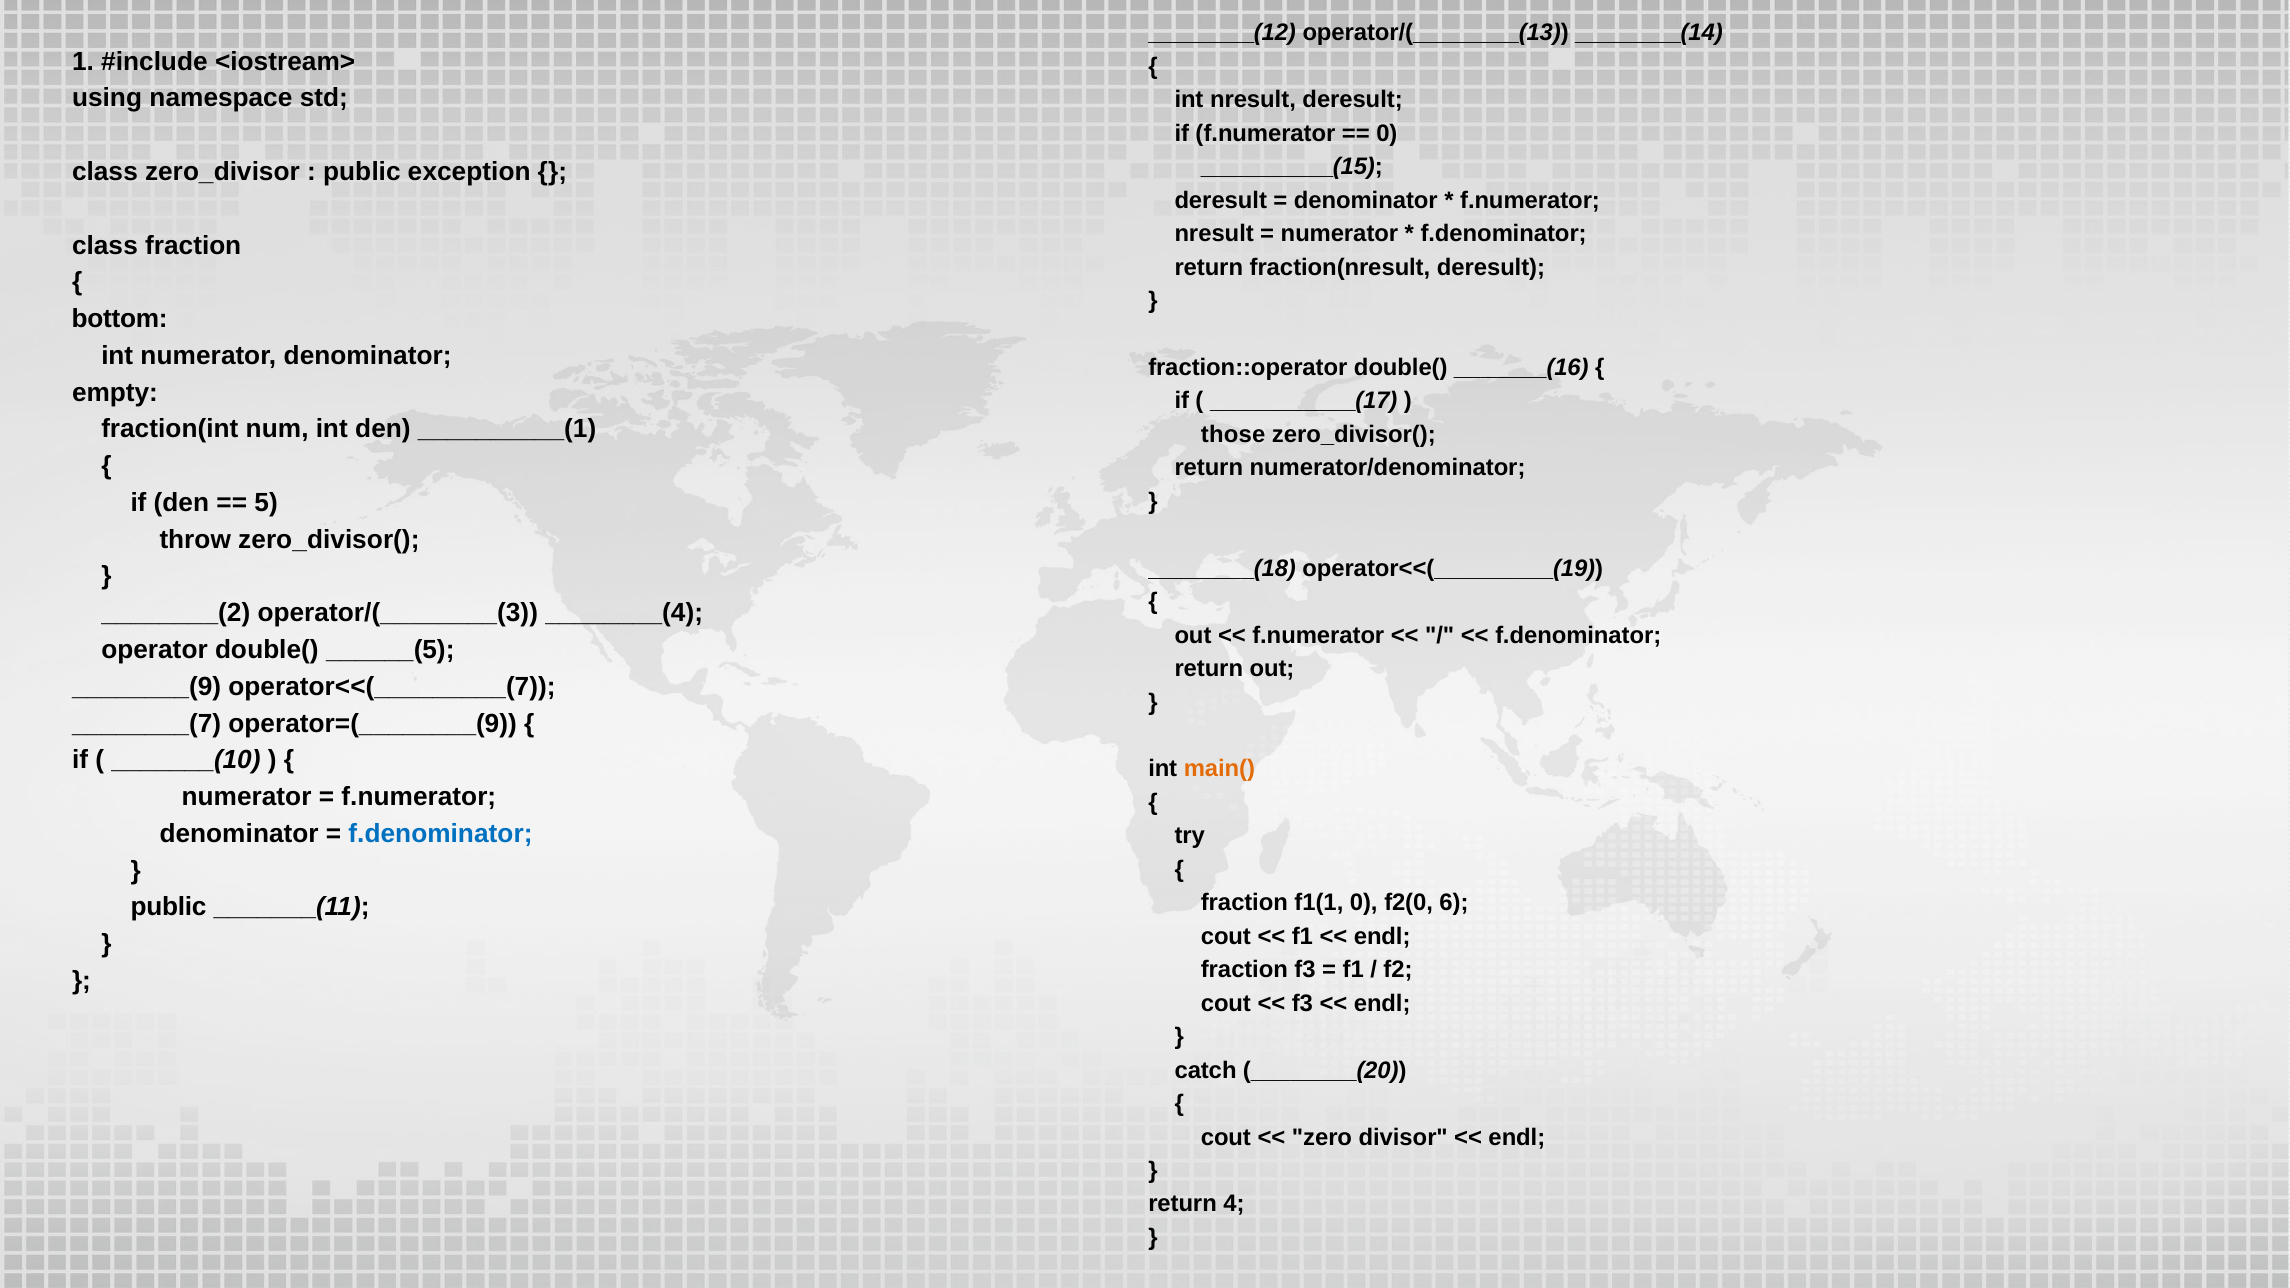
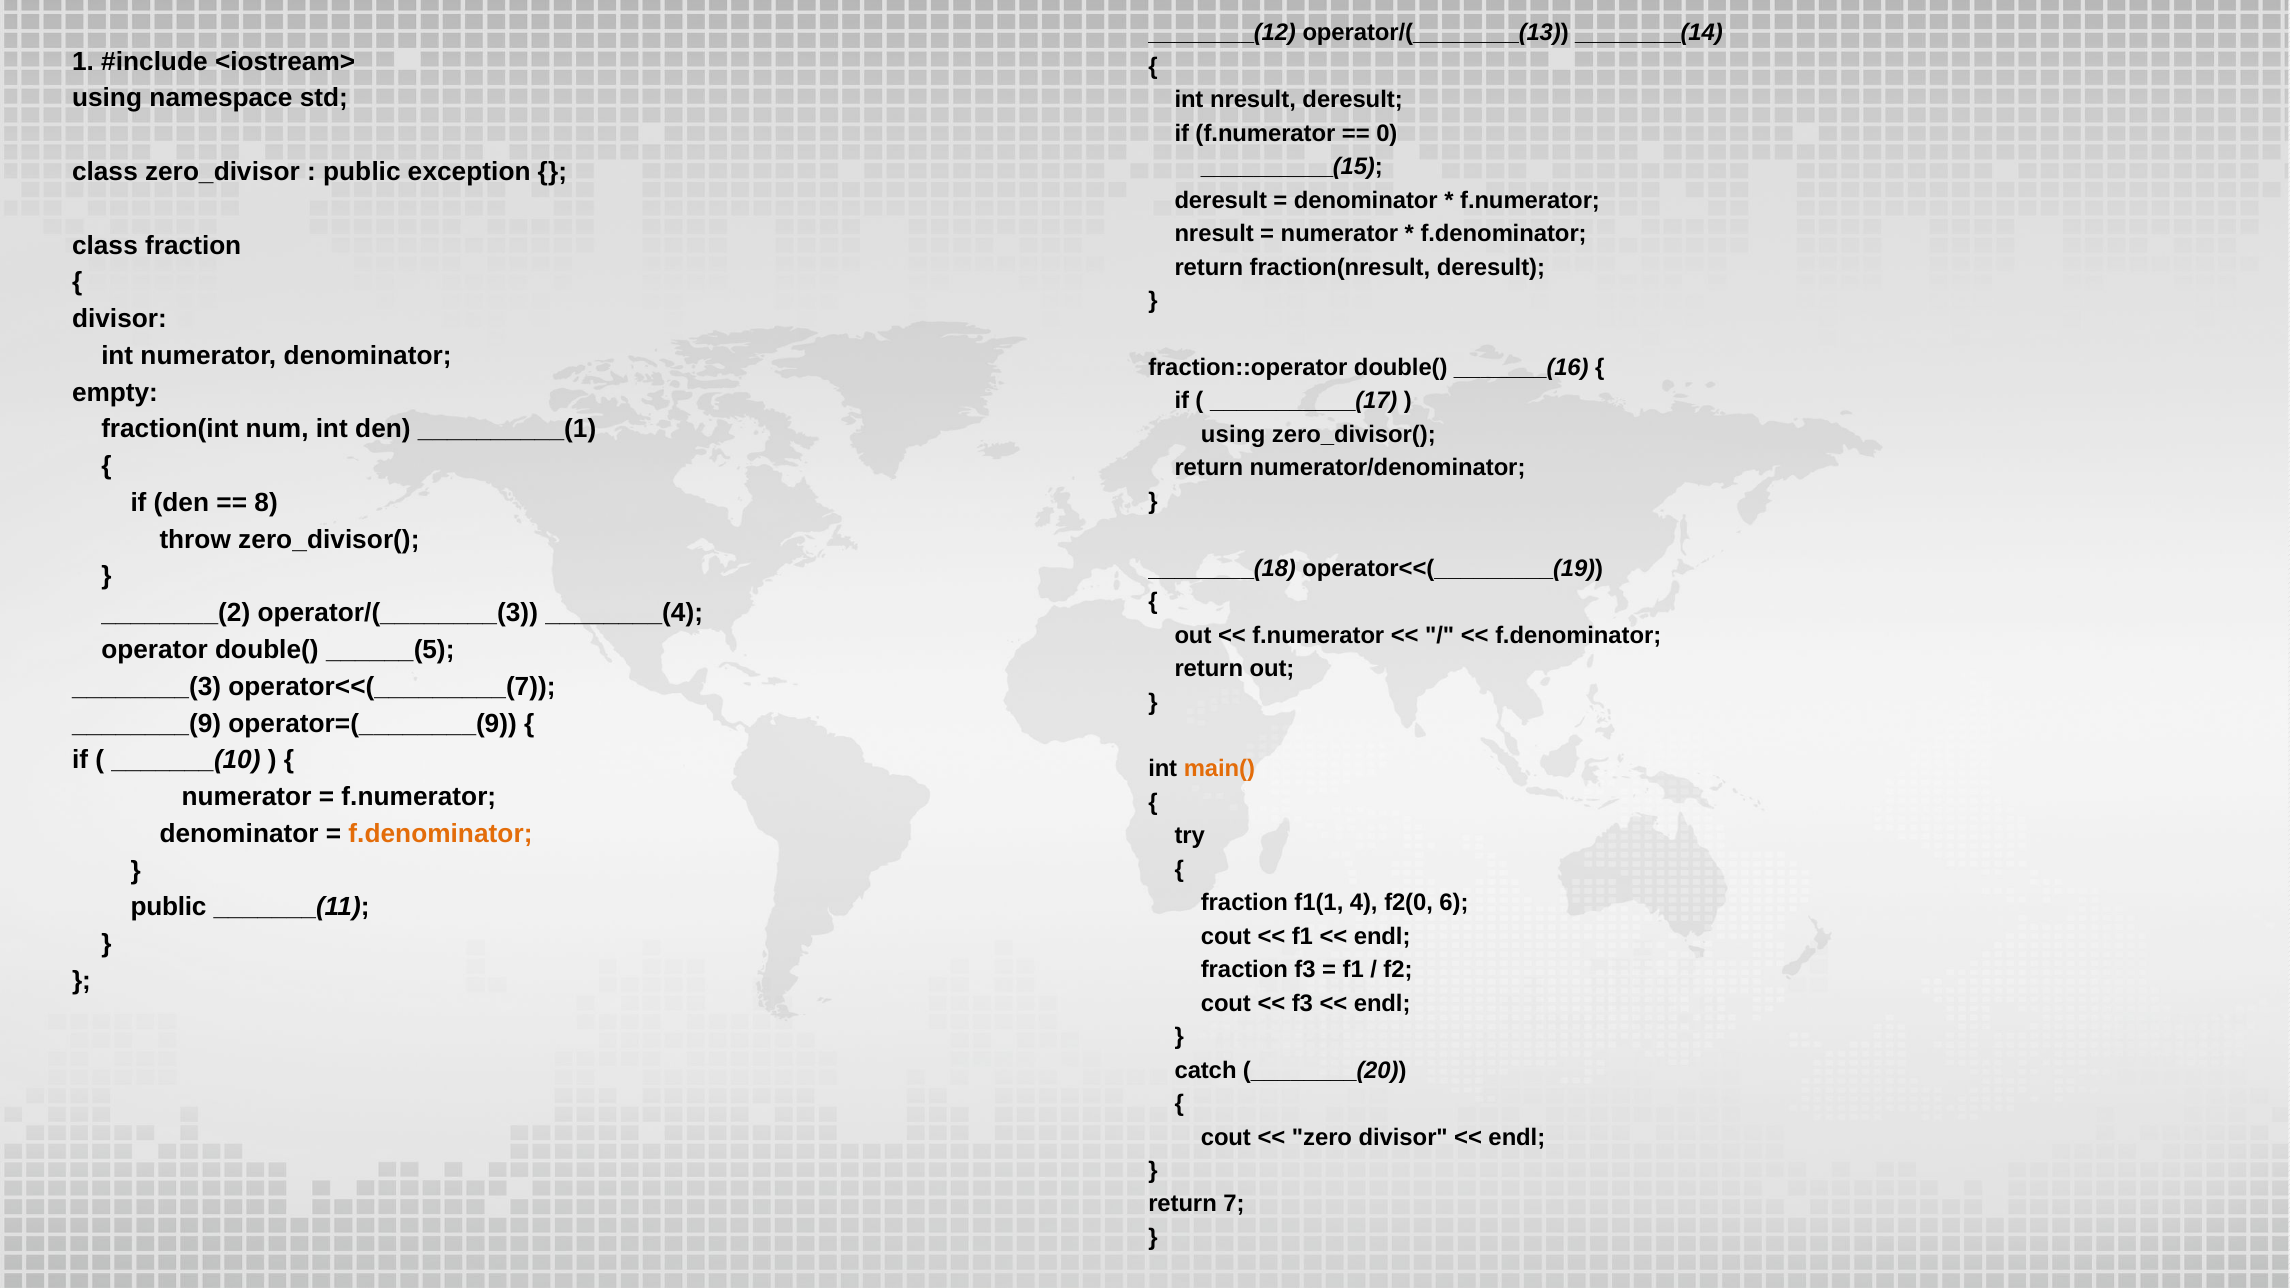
bottom: bottom -> divisor (119, 319)
those: those -> using (1233, 434)
5: 5 -> 8 (266, 503)
________(9: ________(9 -> ________(3 (147, 687)
________(7: ________(7 -> ________(9 (147, 723)
f.denominator colour: blue -> orange (440, 834)
f1(1 0: 0 -> 4 (1364, 903)
4: 4 -> 7 (1234, 1204)
